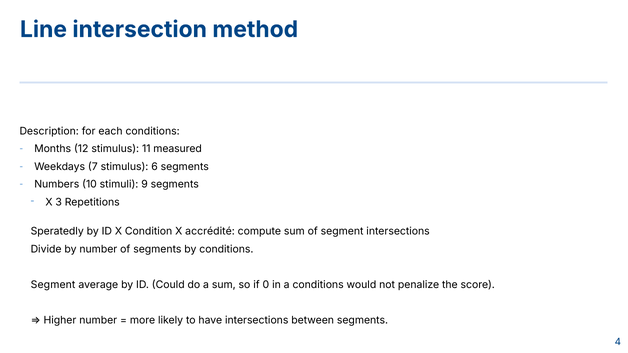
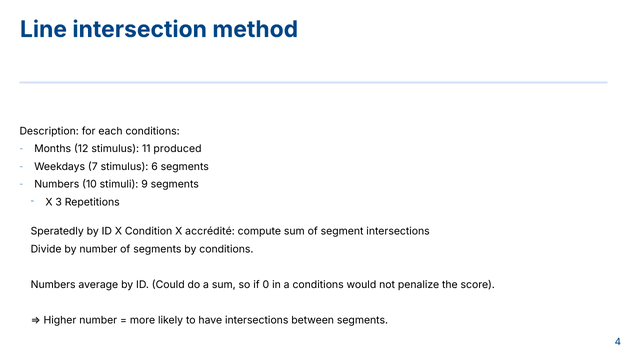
measured: measured -> produced (178, 149)
Segment: Segment -> Numbers (53, 285)
